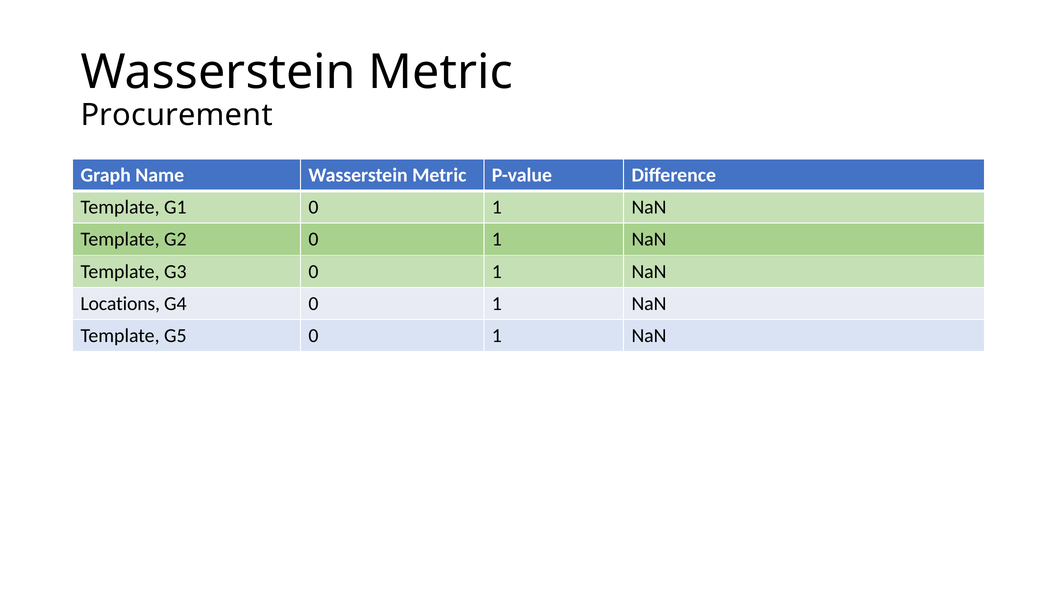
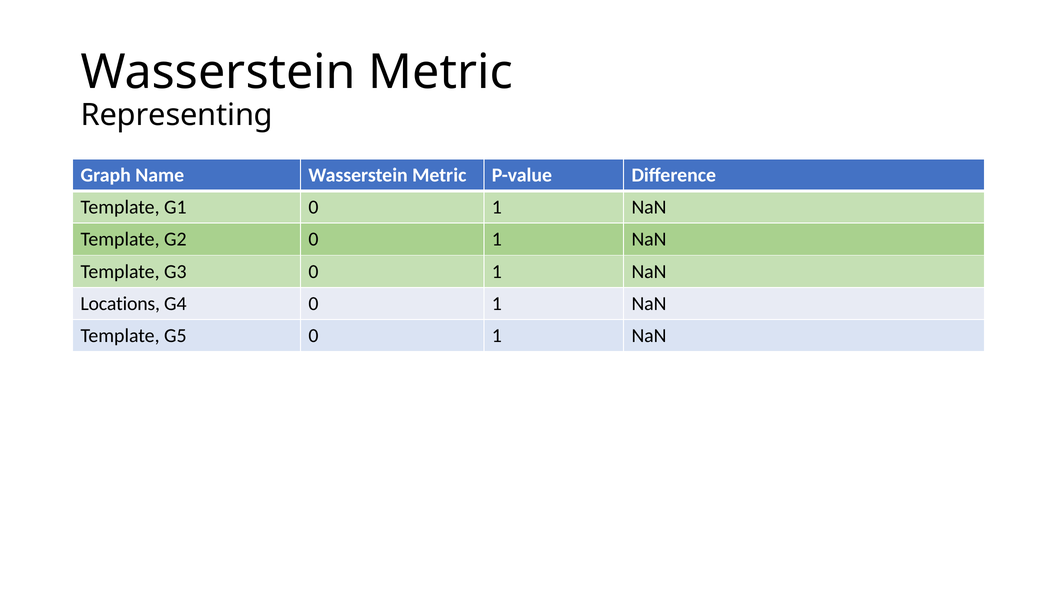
Procurement: Procurement -> Representing (177, 115)
